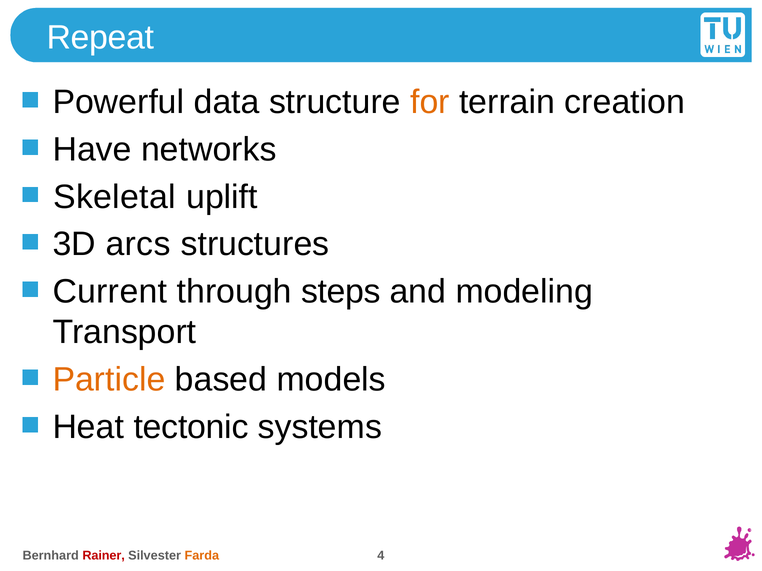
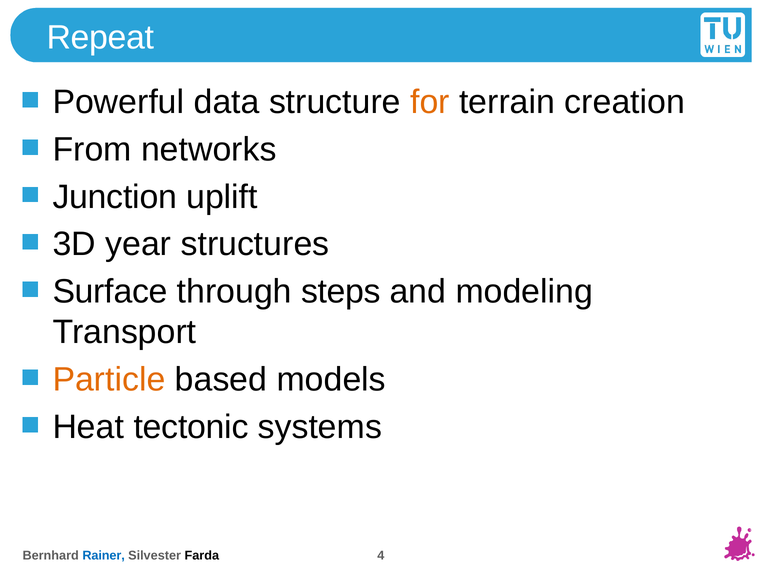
Have: Have -> From (92, 150)
Skeletal: Skeletal -> Junction (115, 197)
arcs: arcs -> year (138, 244)
Current: Current -> Surface (110, 292)
Rainer colour: red -> blue (104, 556)
Farda colour: orange -> black (202, 556)
